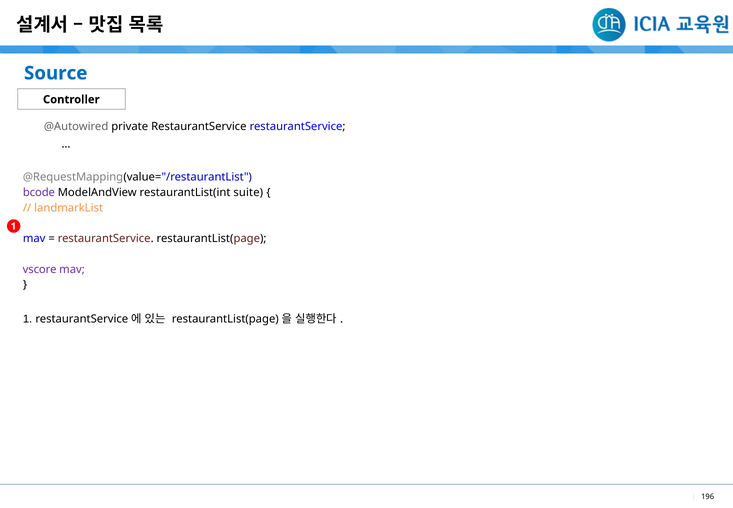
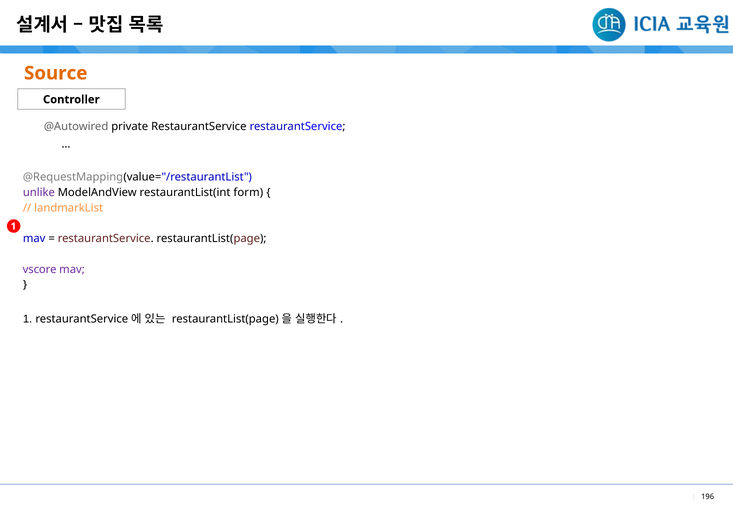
Source colour: blue -> orange (56, 73)
bcode: bcode -> unlike (39, 192)
suite: suite -> form (248, 192)
